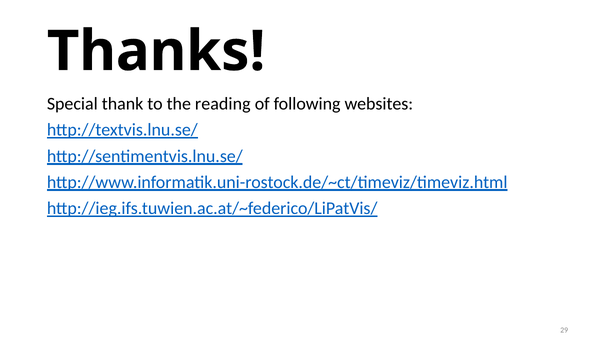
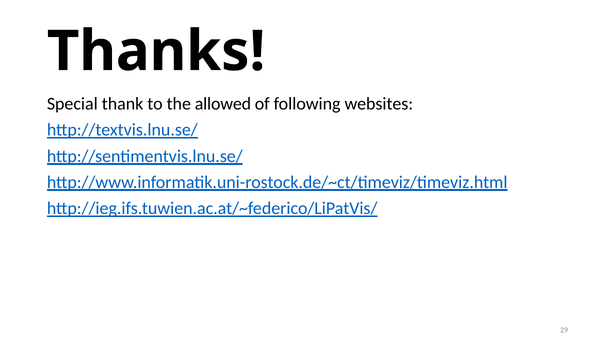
reading: reading -> allowed (223, 104)
